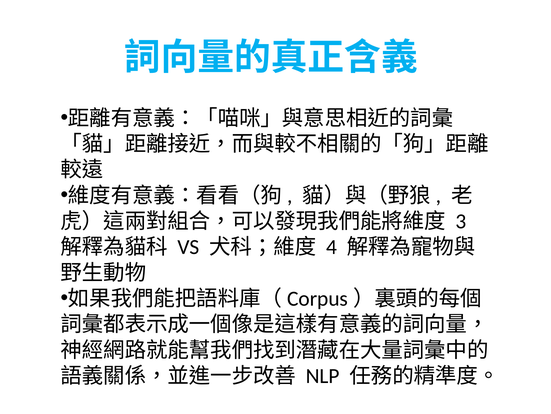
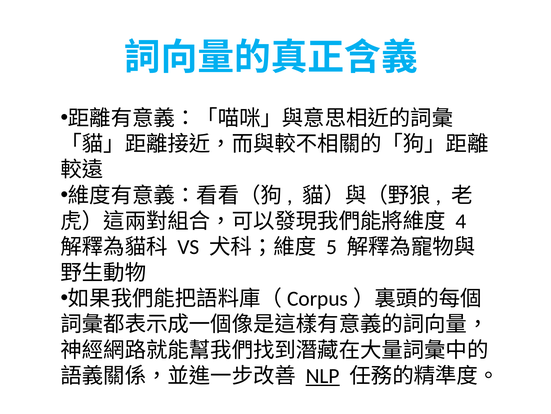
3: 3 -> 4 (461, 221)
4: 4 -> 5 (332, 247)
NLP underline: none -> present (323, 375)
